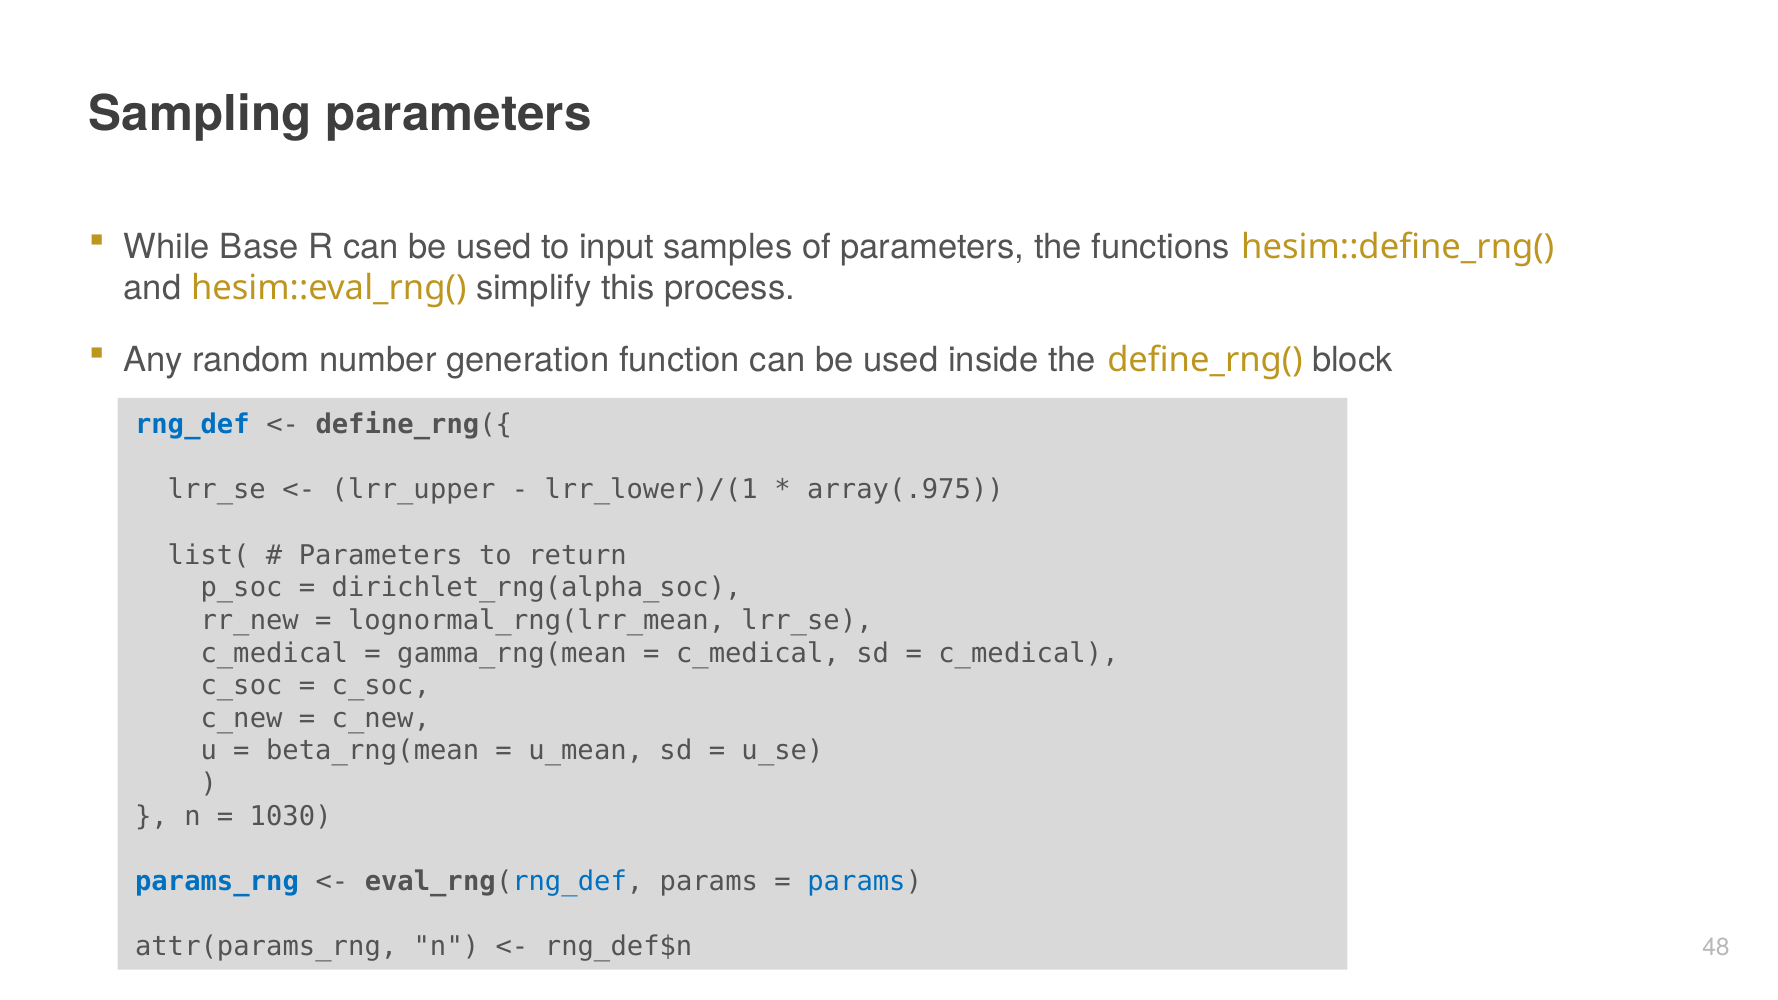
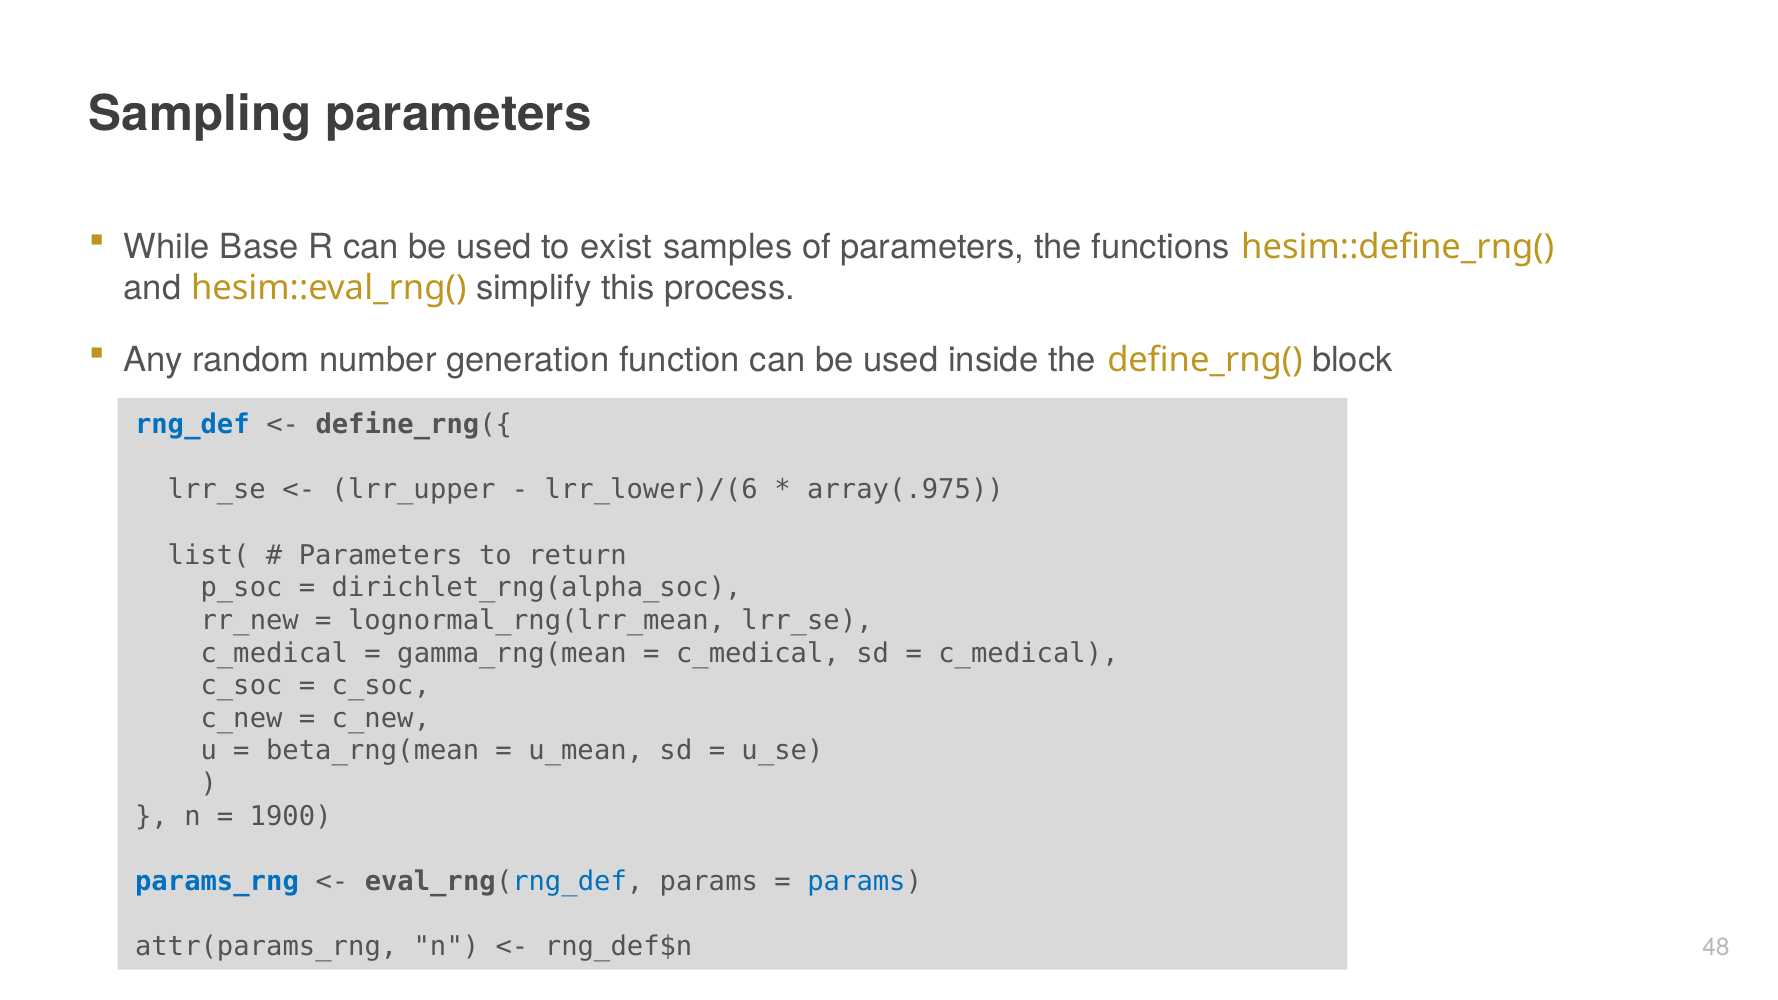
input: input -> exist (616, 247)
lrr_lower)/(1: lrr_lower)/(1 -> lrr_lower)/(6 (651, 490)
1030: 1030 -> 1900 (291, 816)
